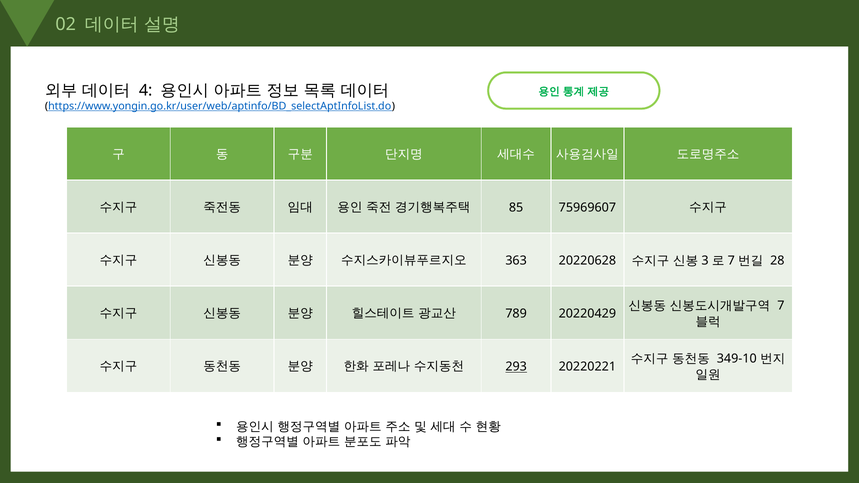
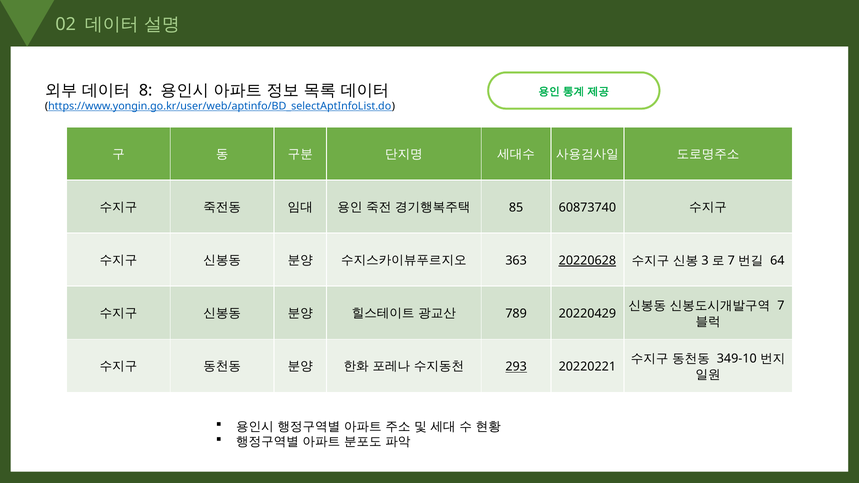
4: 4 -> 8 (146, 90)
75969607: 75969607 -> 60873740 (587, 208)
20220628 underline: none -> present (587, 261)
28: 28 -> 64 (777, 261)
